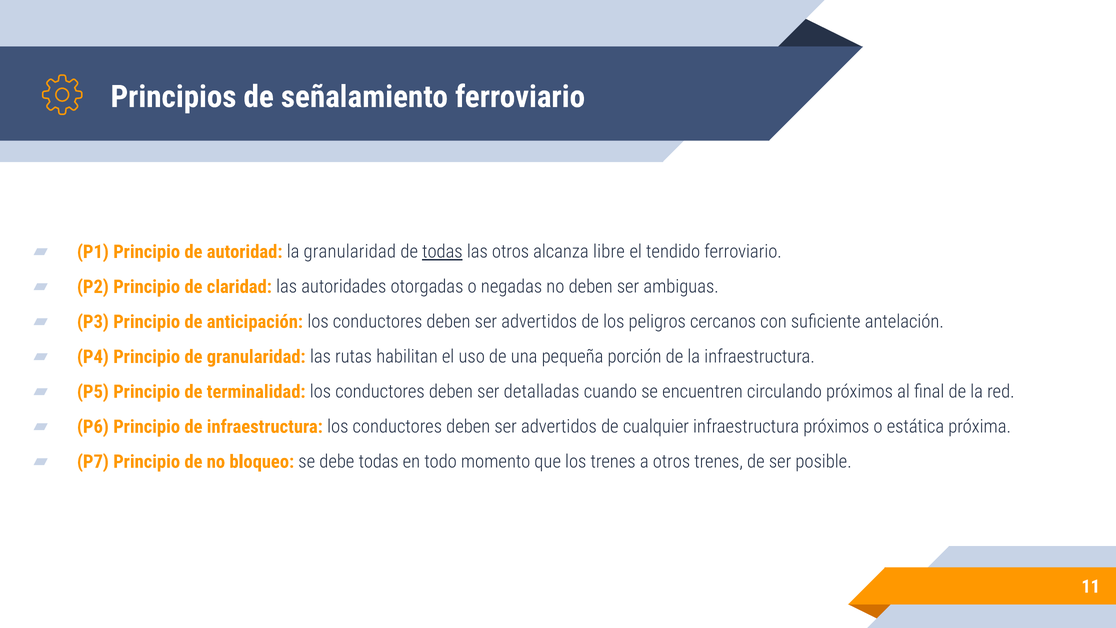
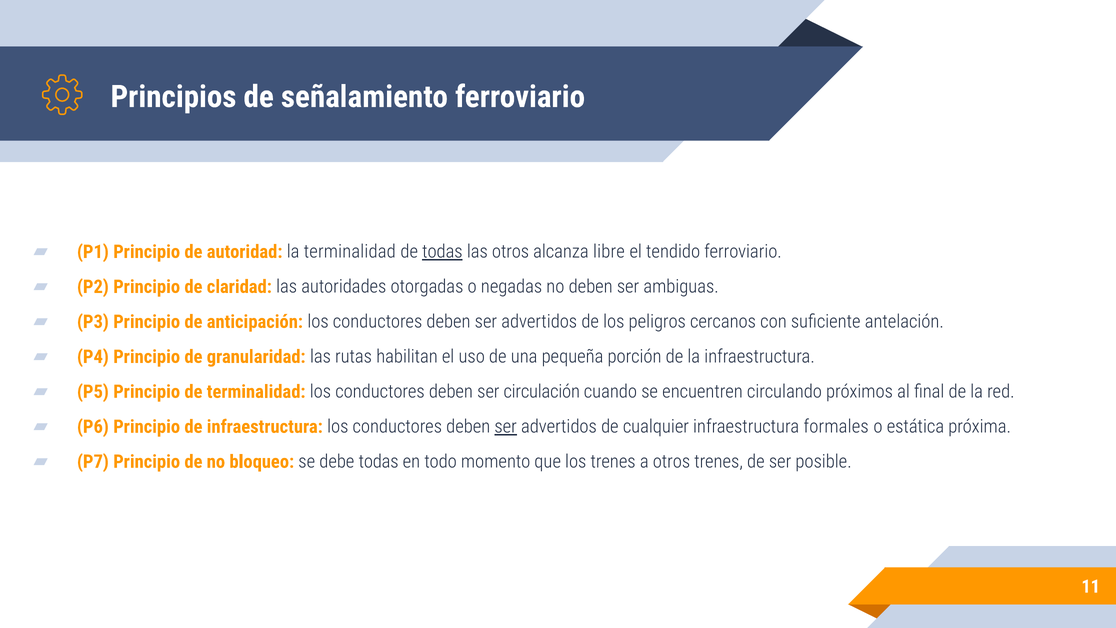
la granularidad: granularidad -> terminalidad (350, 252)
detalladas: detalladas -> circulación (542, 392)
ser underline: none -> present (506, 427)
infraestructura próximos: próximos -> formales (836, 427)
